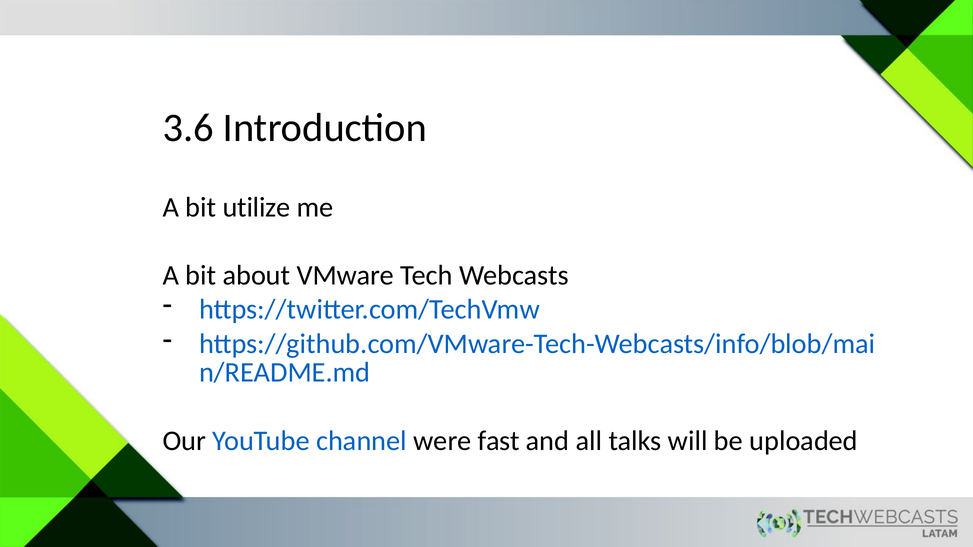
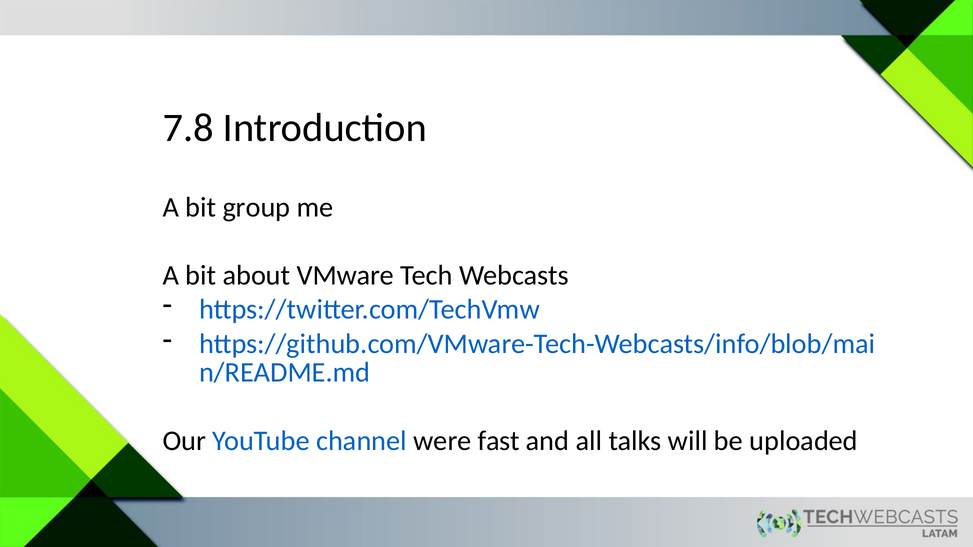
3.6: 3.6 -> 7.8 (188, 128)
utilize: utilize -> group (256, 207)
